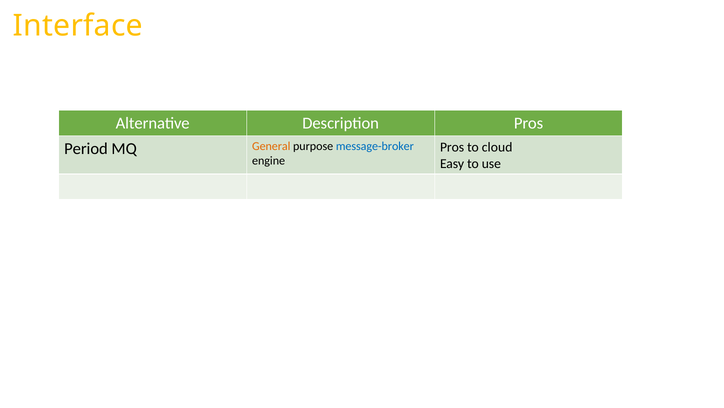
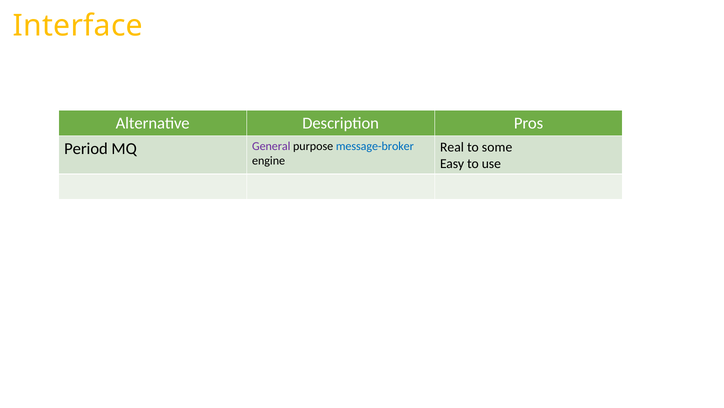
Pros: Pros -> Real (452, 147)
cloud: cloud -> some (497, 147)
General colour: orange -> purple (271, 146)
